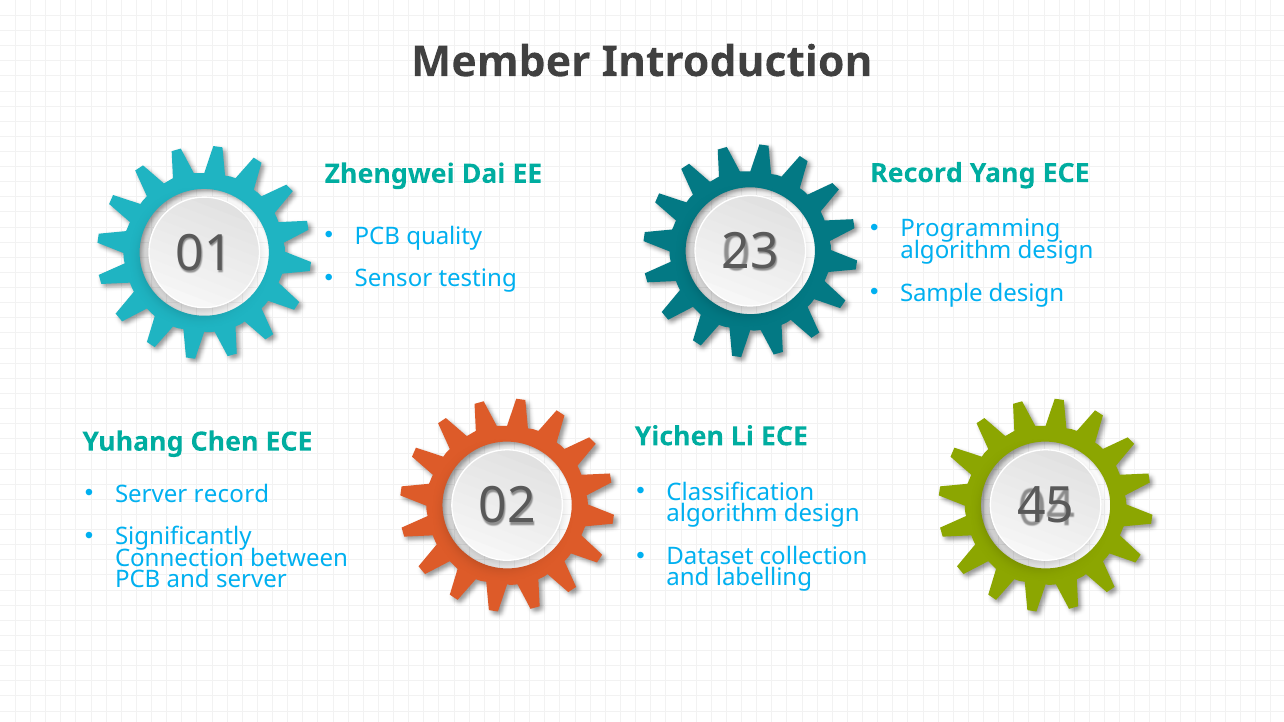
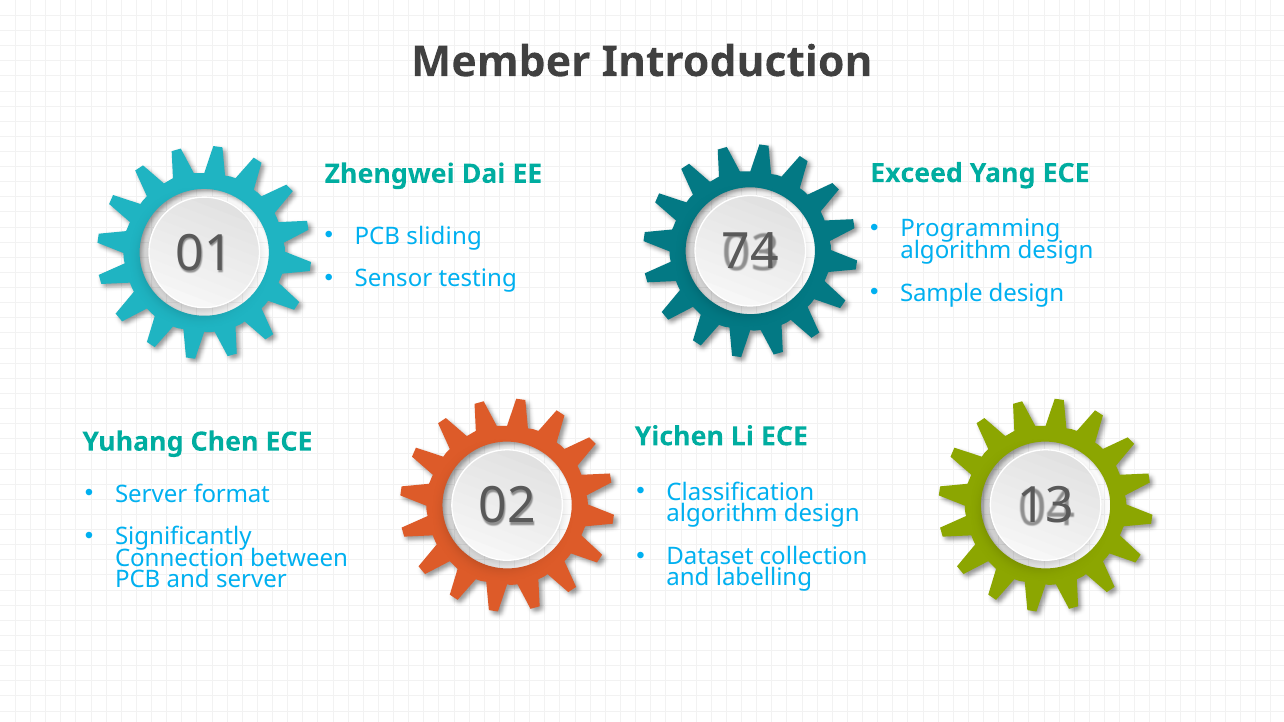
Record: Record -> Exceed (917, 173)
quality: quality -> sliding (444, 236)
23: 23 -> 74 (750, 252)
record: record -> format (232, 494)
45: 45 -> 13 (1046, 507)
